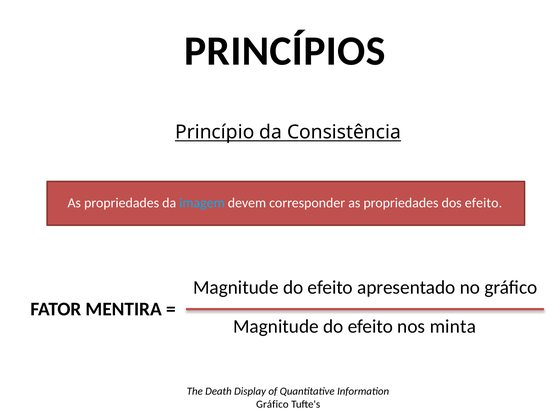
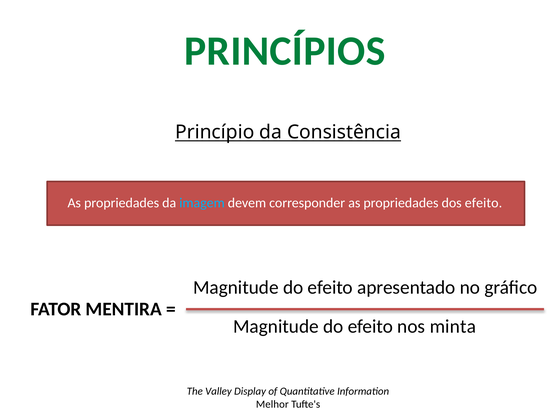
PRINCÍPIOS colour: black -> green (285, 51)
Death: Death -> Valley (218, 391)
Gráfico: Gráfico -> Melhor (272, 404)
